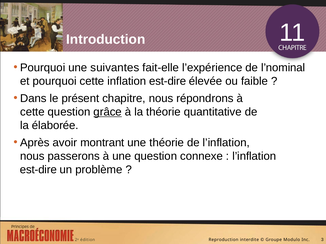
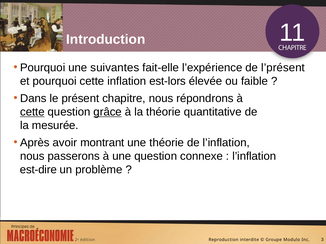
l’nominal: l’nominal -> l’présent (283, 68)
inflation est-dire: est-dire -> est-lors (168, 81)
cette underline: none -> present (32, 112)
élaborée: élaborée -> mesurée (55, 126)
